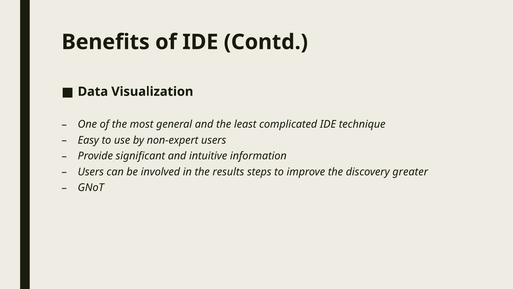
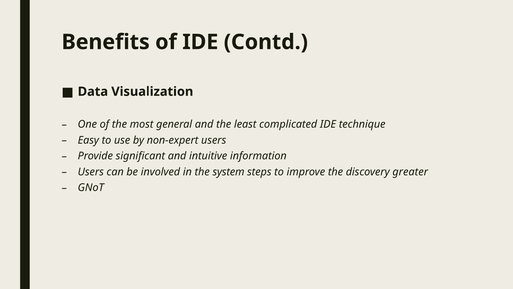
results: results -> system (228, 172)
